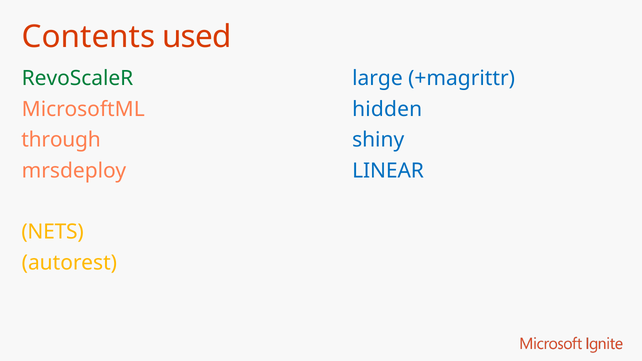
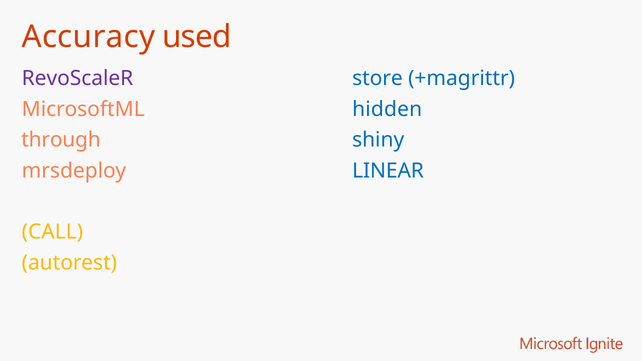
Contents: Contents -> Accuracy (88, 37)
RevoScaleR colour: green -> purple (77, 79)
large: large -> store (377, 79)
NETS: NETS -> CALL (52, 232)
